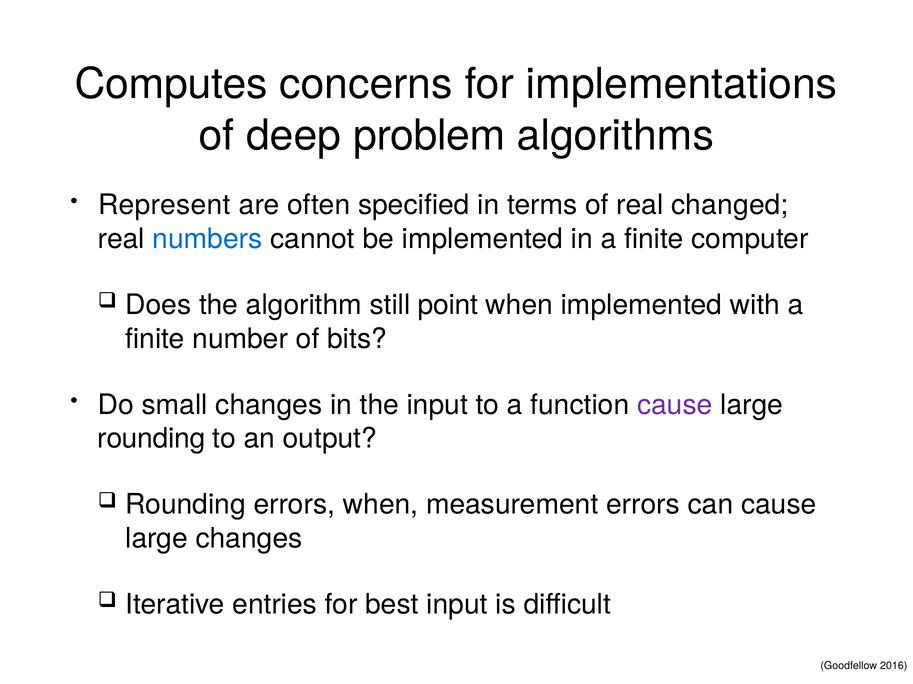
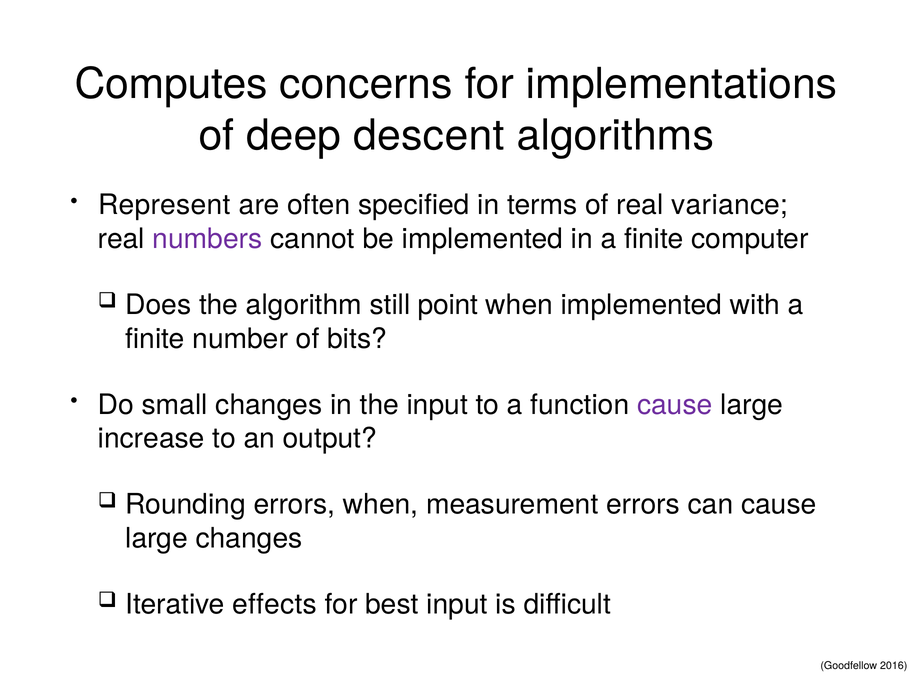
problem: problem -> descent (429, 136)
changed: changed -> variance (730, 205)
numbers colour: blue -> purple (207, 239)
rounding: rounding -> increase (151, 439)
entries: entries -> effects (275, 605)
